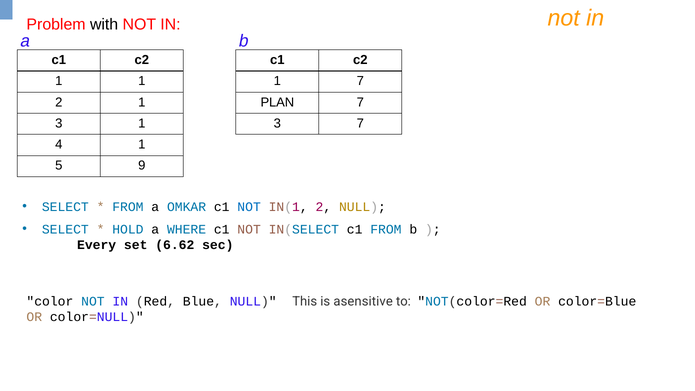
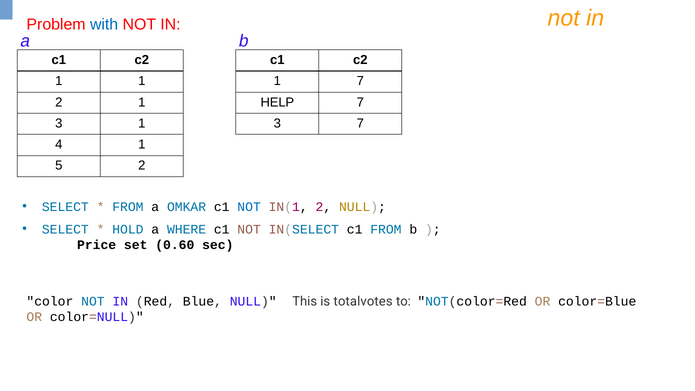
with colour: black -> blue (104, 25)
PLAN: PLAN -> HELP (277, 102)
5 9: 9 -> 2 (142, 166)
Every: Every -> Price (97, 245)
6.62: 6.62 -> 0.60 (175, 245)
asensitive: asensitive -> totalvotes (363, 301)
